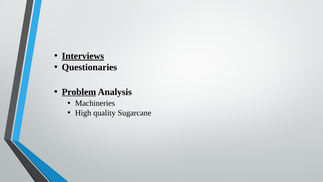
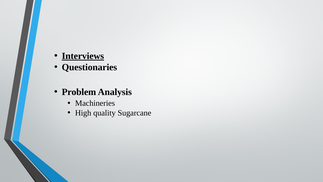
Problem underline: present -> none (79, 92)
